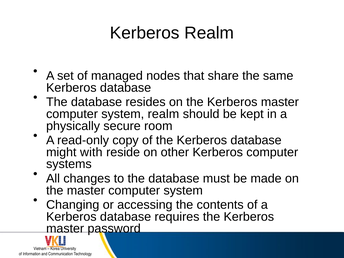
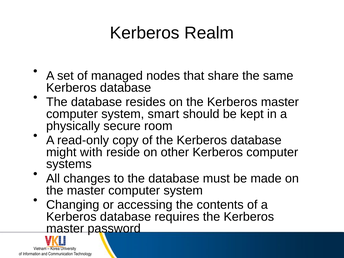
system realm: realm -> smart (163, 114)
